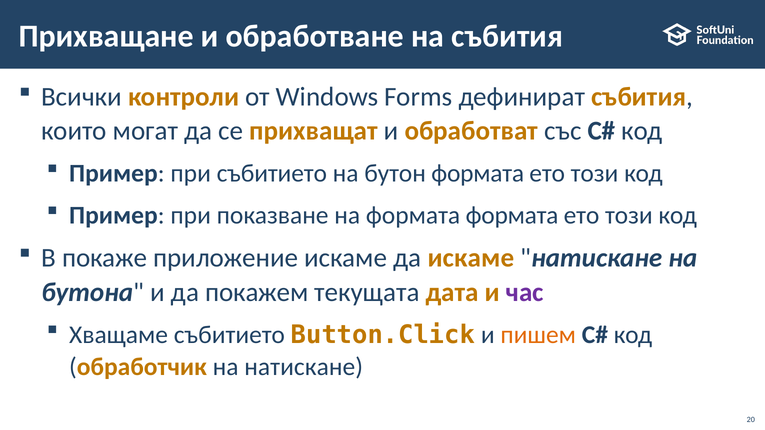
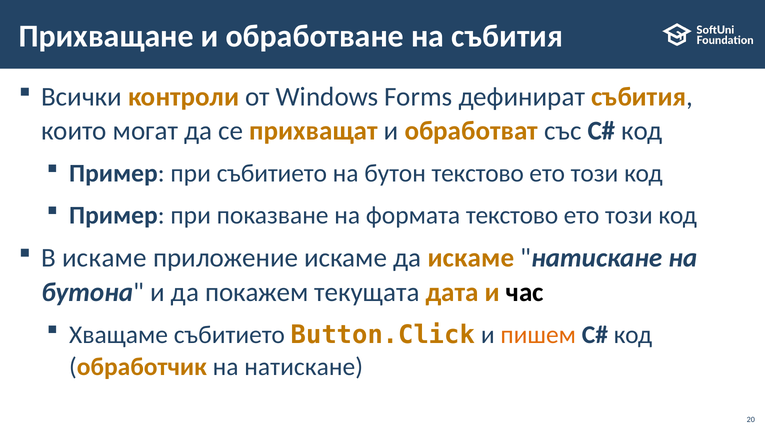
бутон формата: формата -> текстово (478, 174)
формата формата: формата -> текстово (512, 215)
В покаже: покаже -> искаме (104, 258)
час colour: purple -> black (525, 292)
